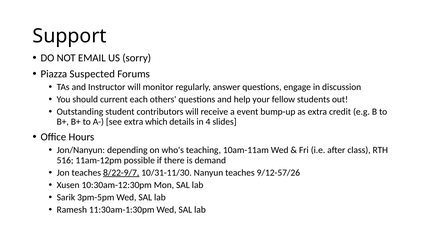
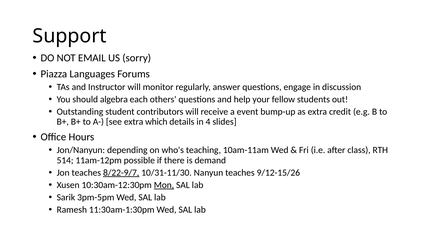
Suspected: Suspected -> Languages (92, 74)
current: current -> algebra (114, 99)
516: 516 -> 514 (65, 160)
9/12-57/26: 9/12-57/26 -> 9/12-15/26 (278, 172)
Mon underline: none -> present (164, 185)
